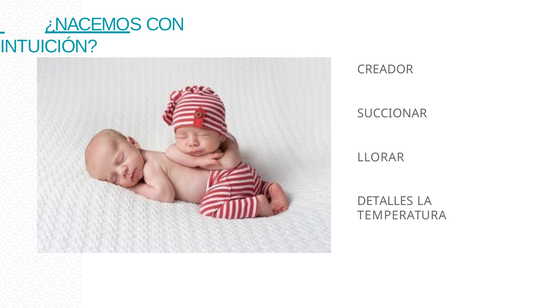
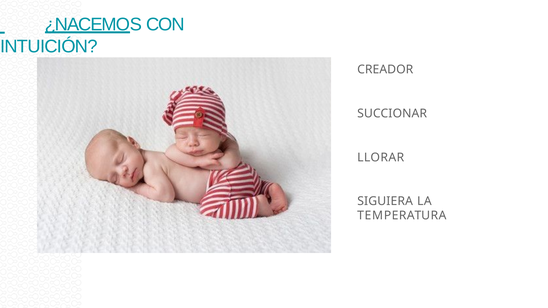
DETALLES: DETALLES -> SIGUIERA (385, 201)
